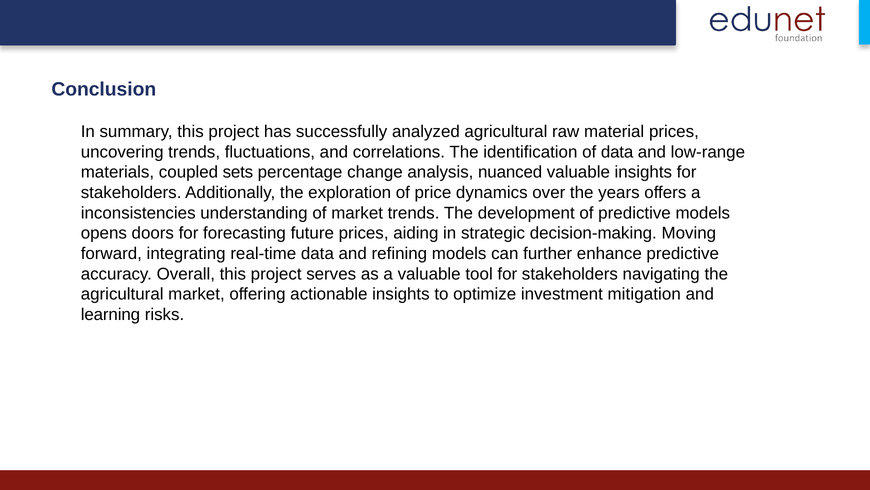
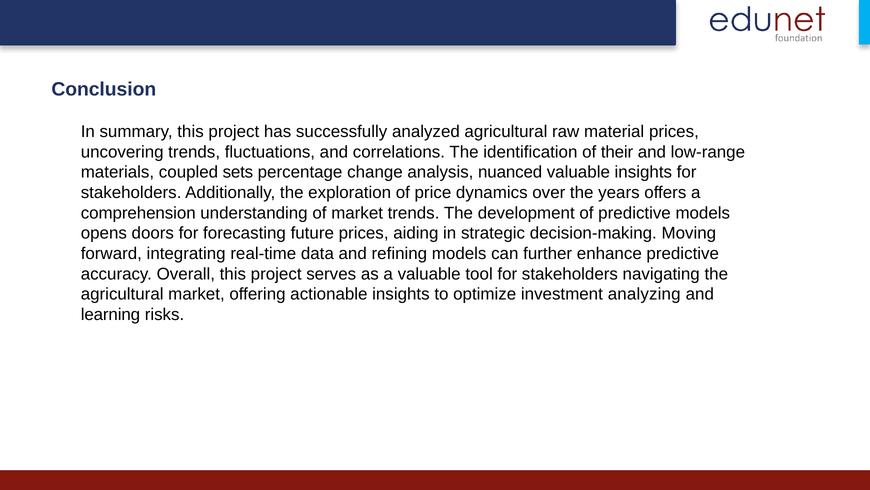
of data: data -> their (617, 152)
inconsistencies: inconsistencies -> comprehension (138, 213)
mitigation: mitigation -> analyzing (644, 294)
